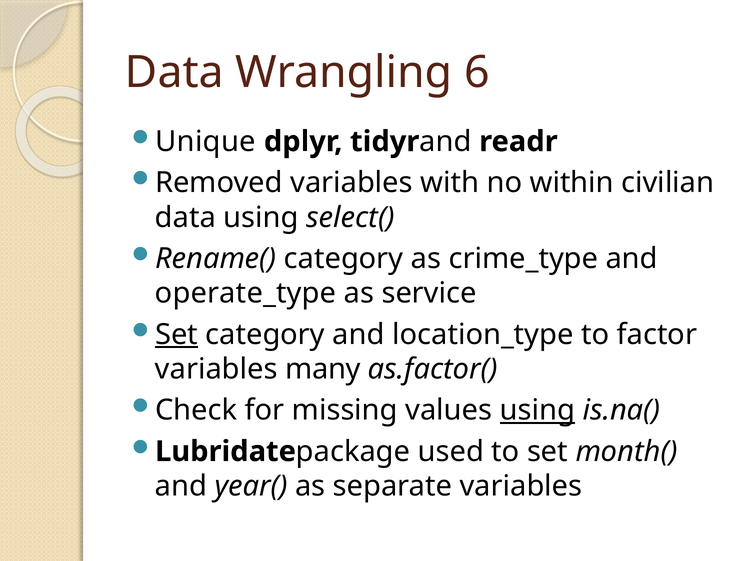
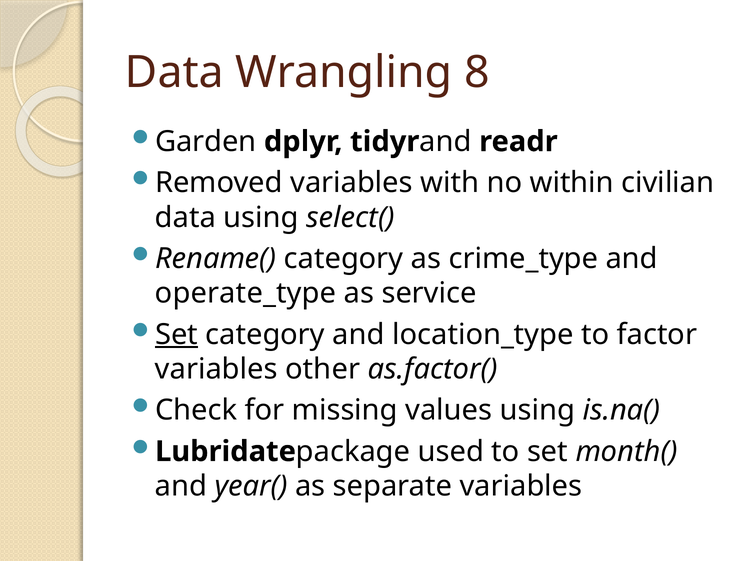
6: 6 -> 8 (477, 72)
Unique: Unique -> Garden (206, 142)
many: many -> other (323, 370)
using underline: present -> none (538, 411)
